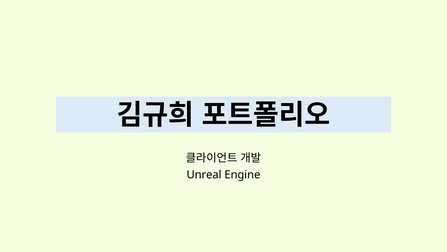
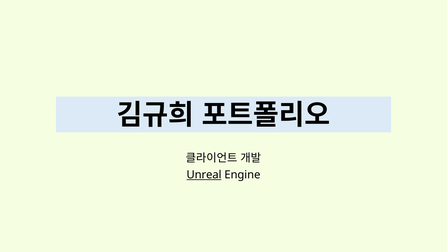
Unreal underline: none -> present (204, 175)
